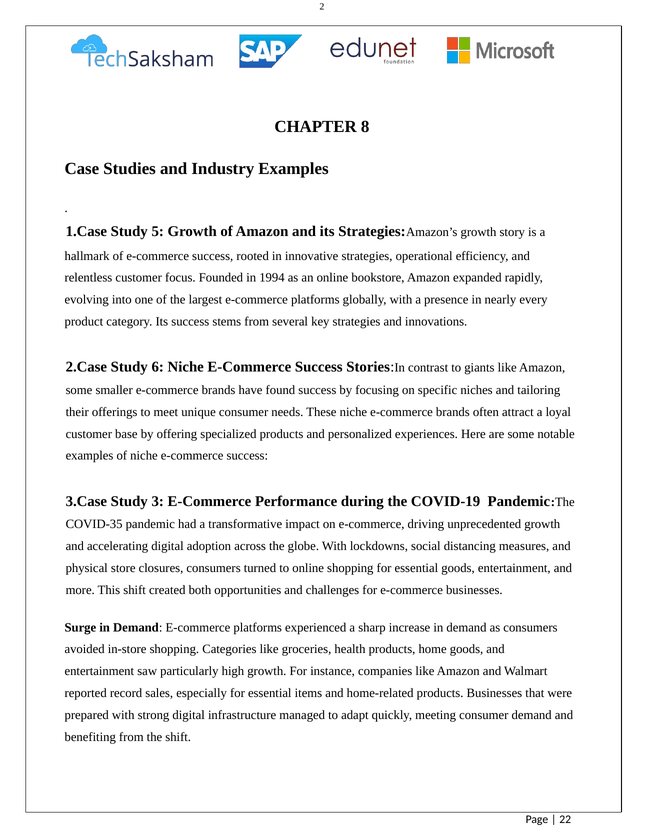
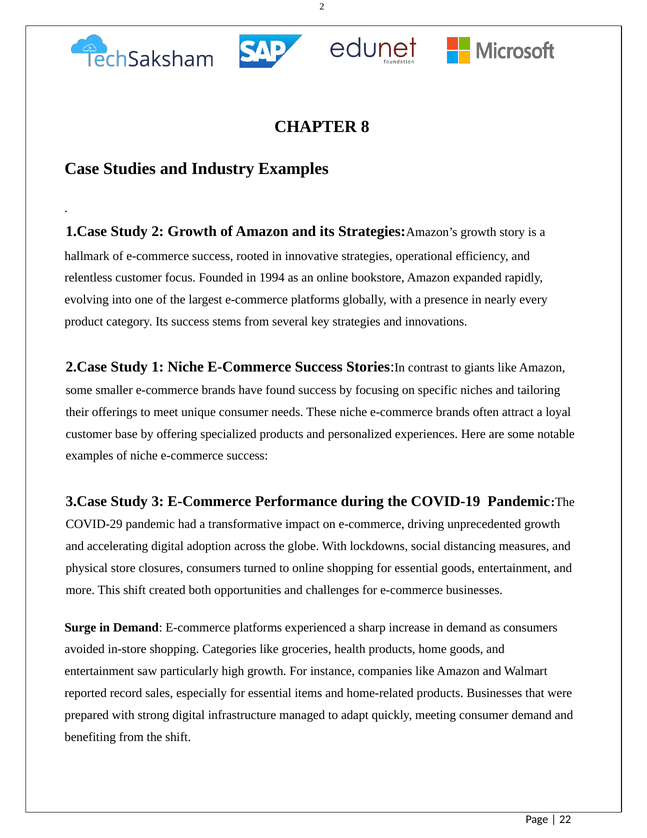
Study 5: 5 -> 2 (158, 231)
6: 6 -> 1 (158, 367)
COVID-35: COVID-35 -> COVID-29 (94, 524)
